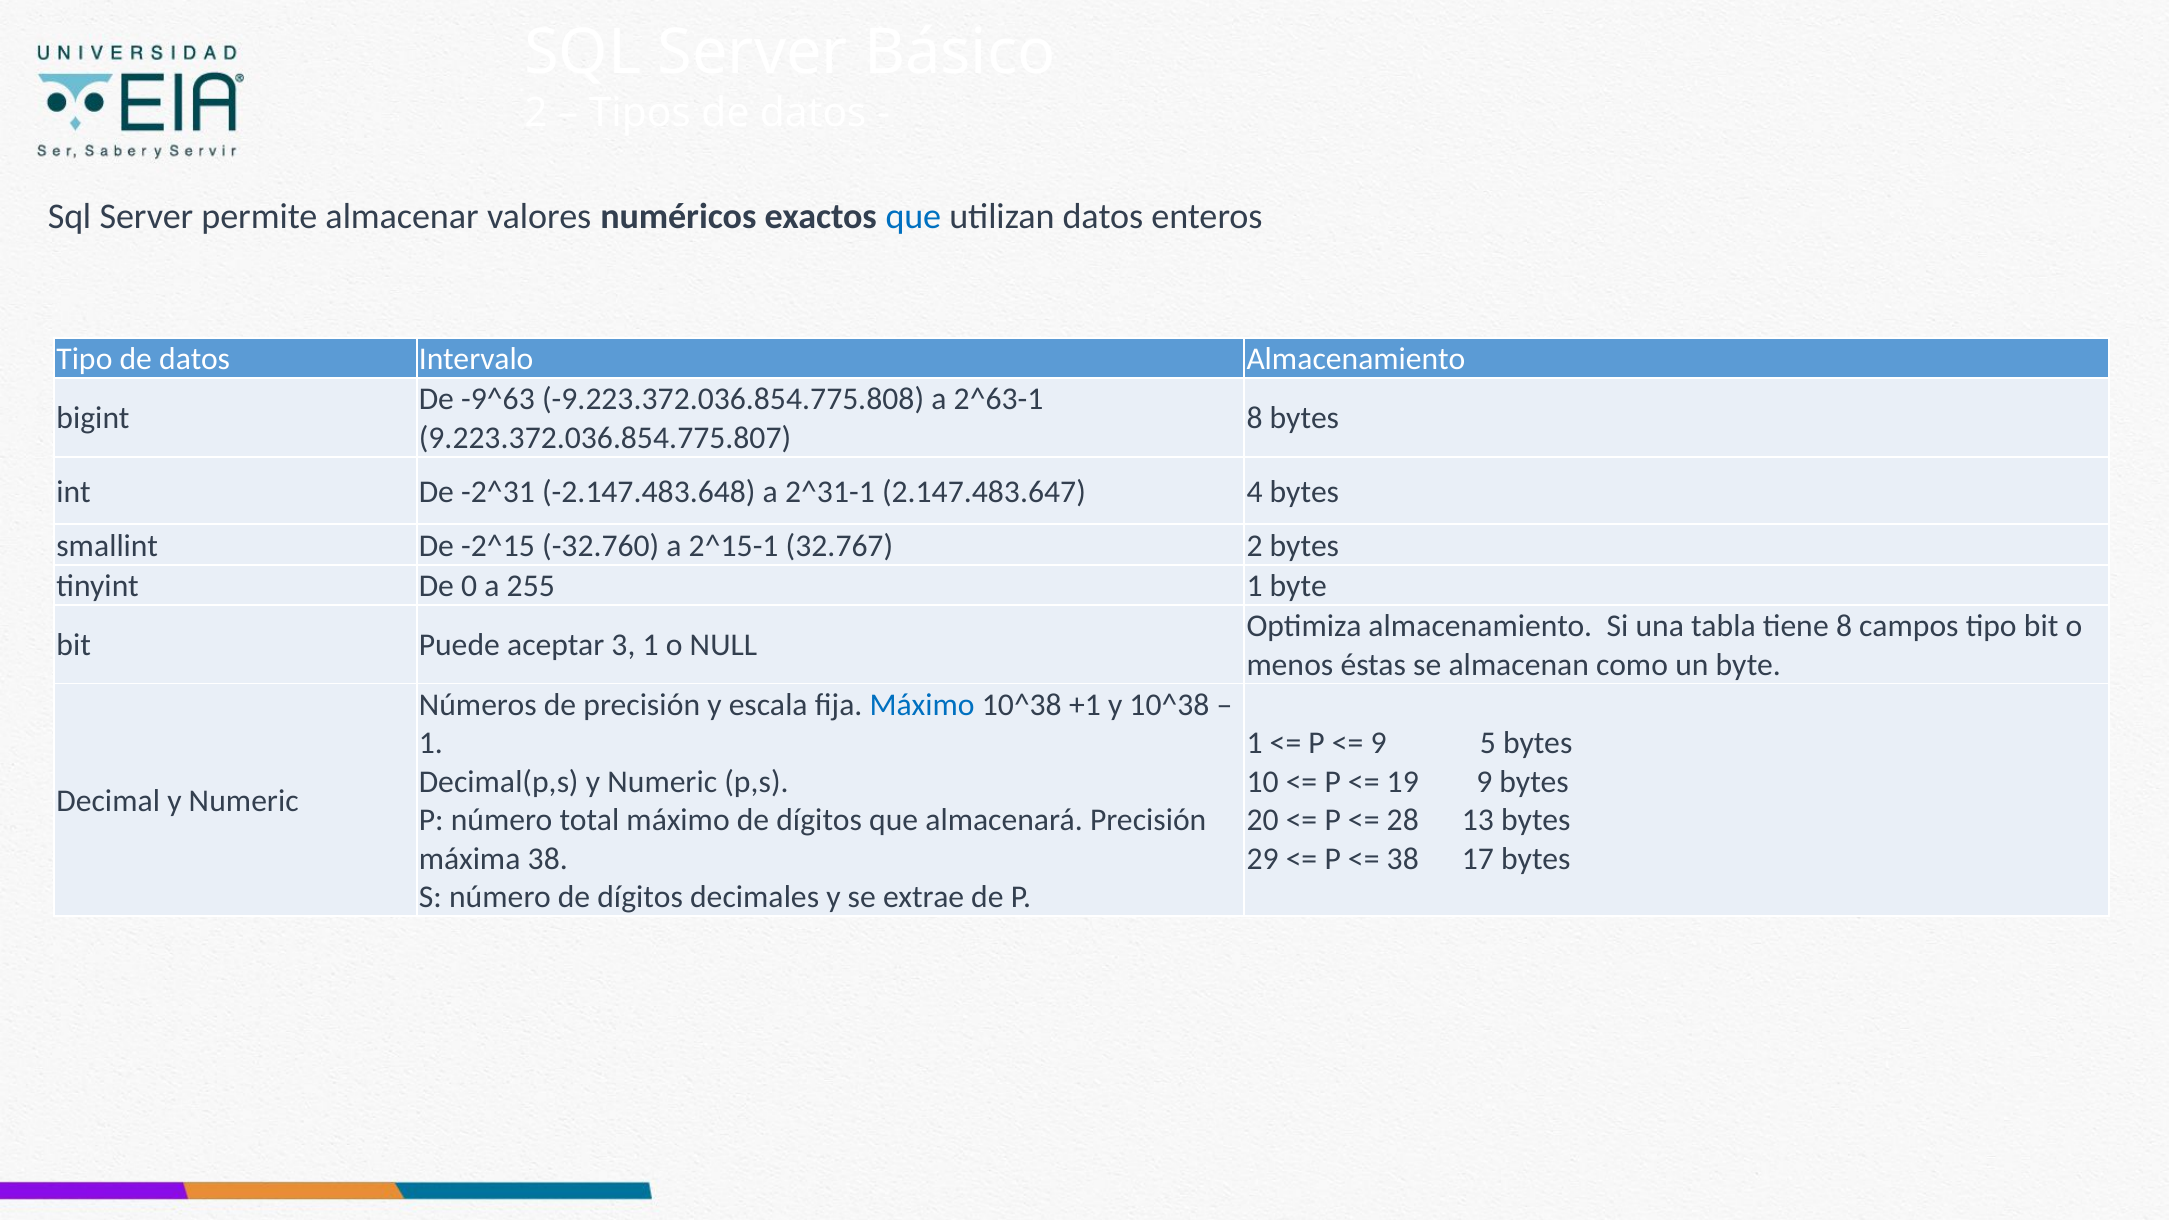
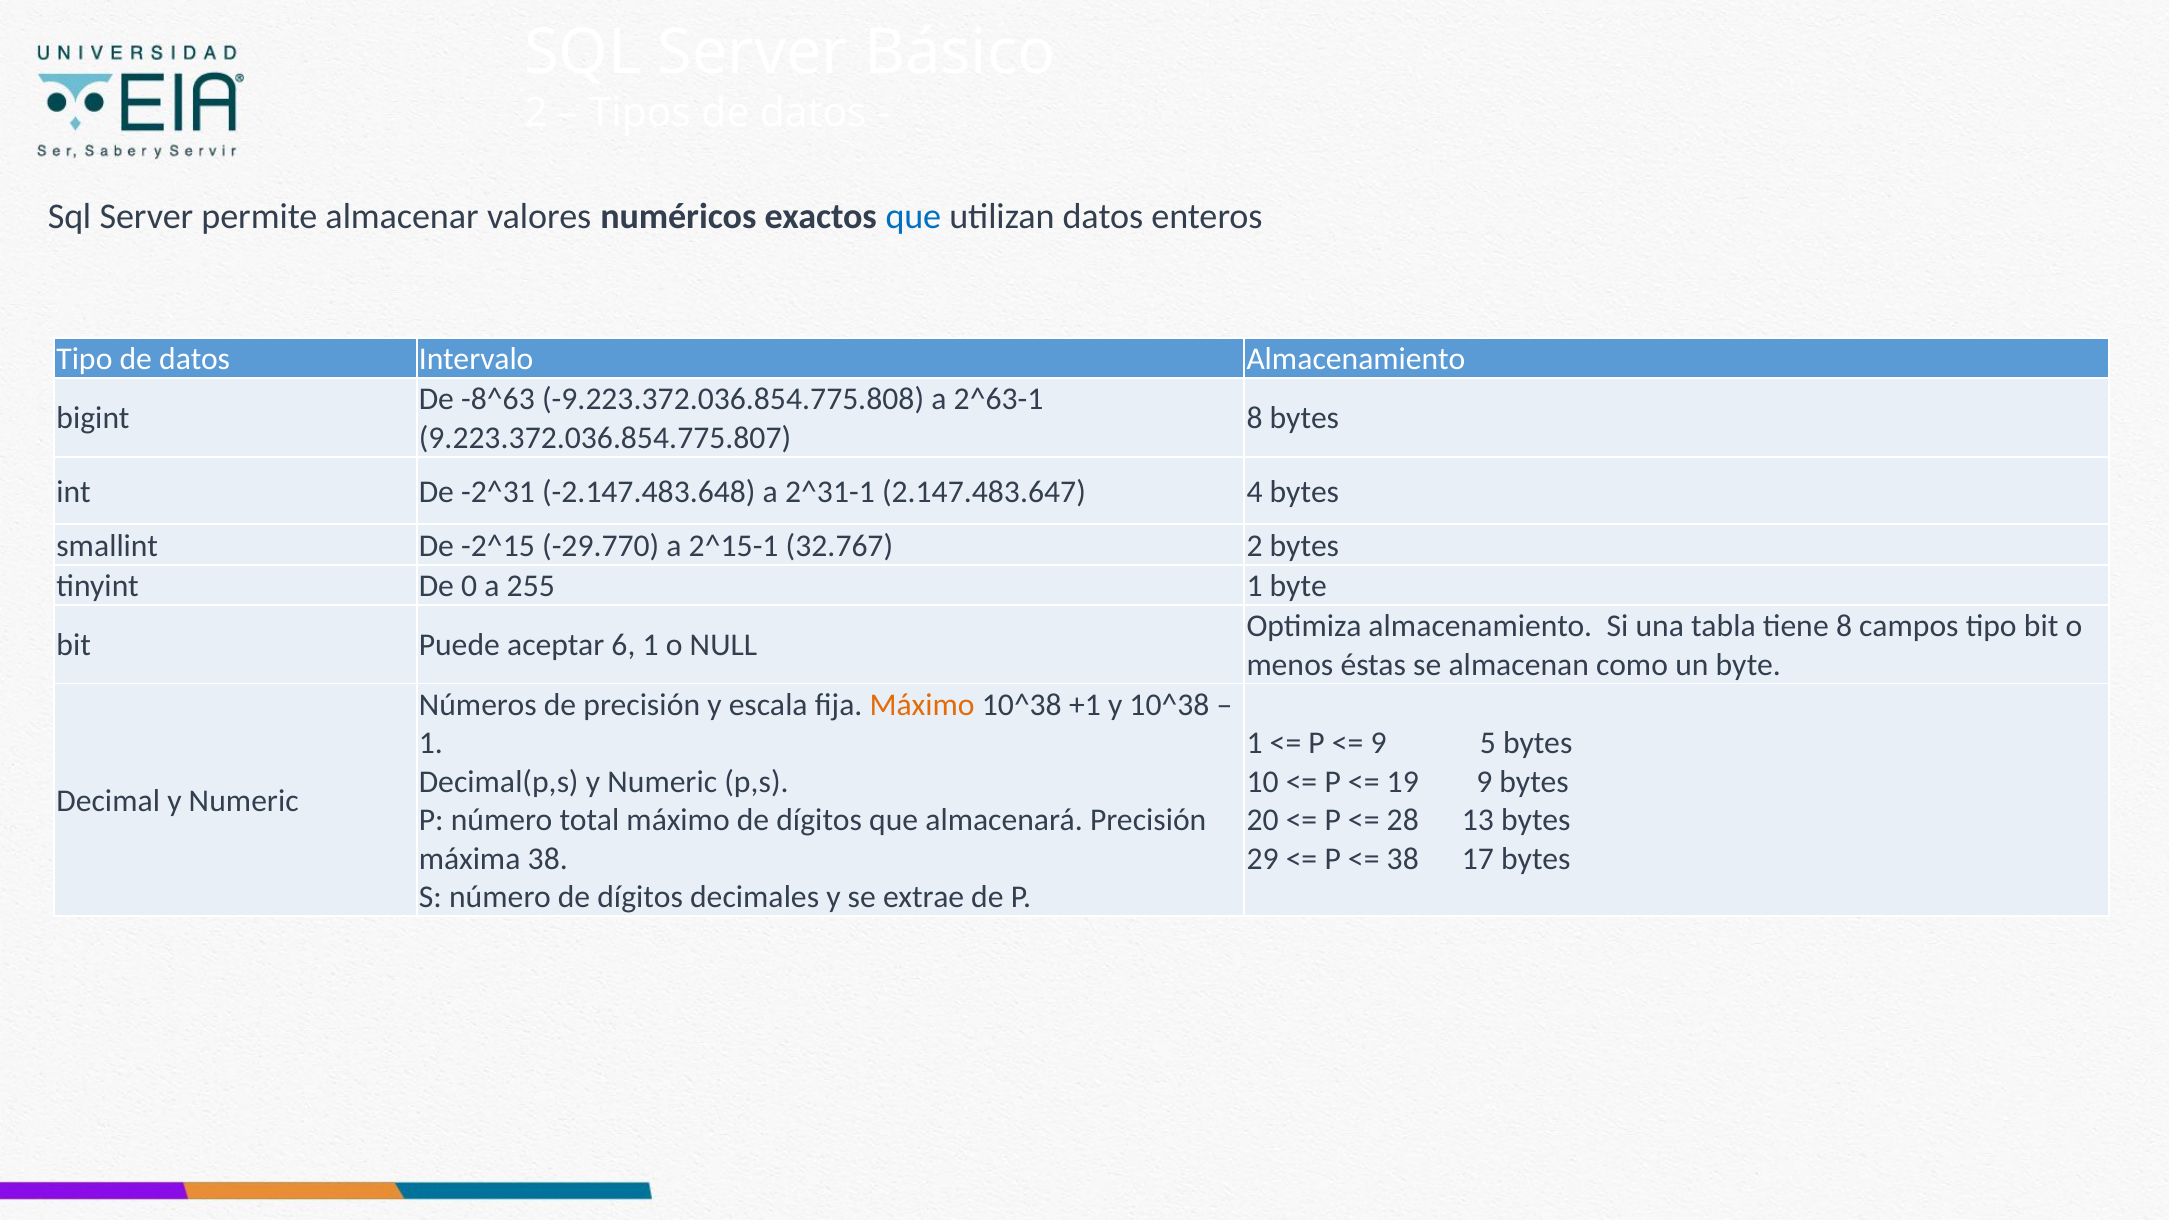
-9^63: -9^63 -> -8^63 (498, 399)
-32.760: -32.760 -> -29.770 (601, 546)
3: 3 -> 6 (623, 645)
Máximo colour: blue -> orange (922, 705)
